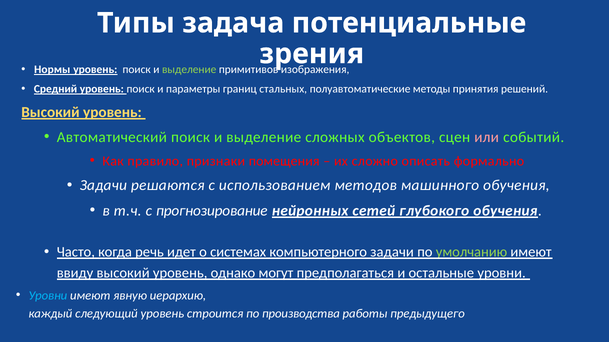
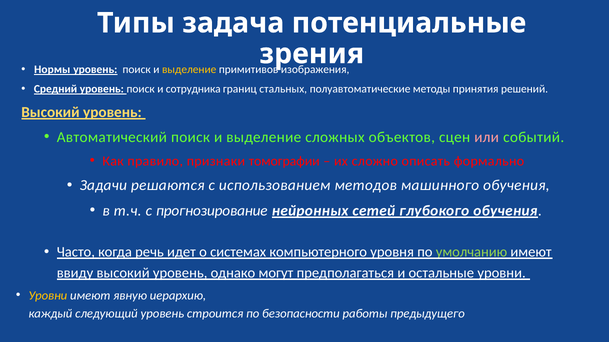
выделение colour: light green -> yellow (189, 70)
параметры: параметры -> сотрудника (193, 89)
помещения: помещения -> томографии (284, 161)
компьютерного задачи: задачи -> уровня (392, 252)
Уровни colour: light blue -> yellow (48, 296)
производства: производства -> безопасности (301, 314)
